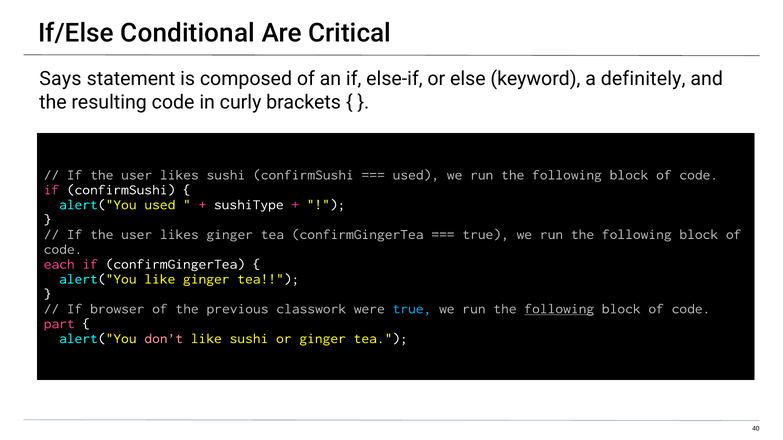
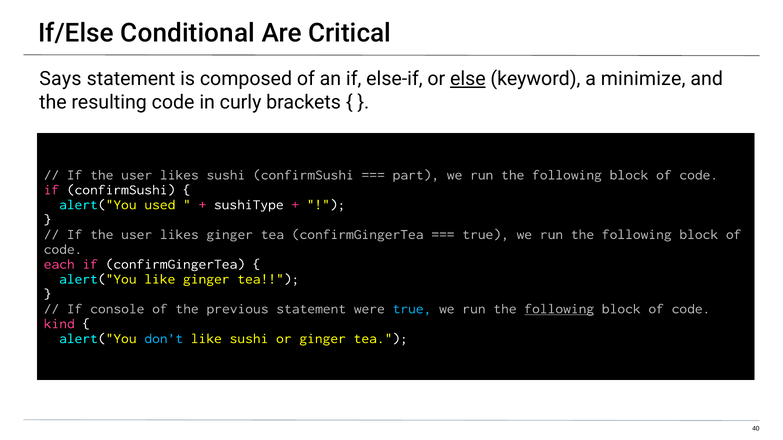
else underline: none -> present (468, 79)
definitely: definitely -> minimize (643, 79)
used: used -> part (416, 175)
browser: browser -> console (117, 309)
previous classwork: classwork -> statement (311, 309)
part: part -> kind (59, 324)
don’t colour: pink -> light blue (164, 339)
